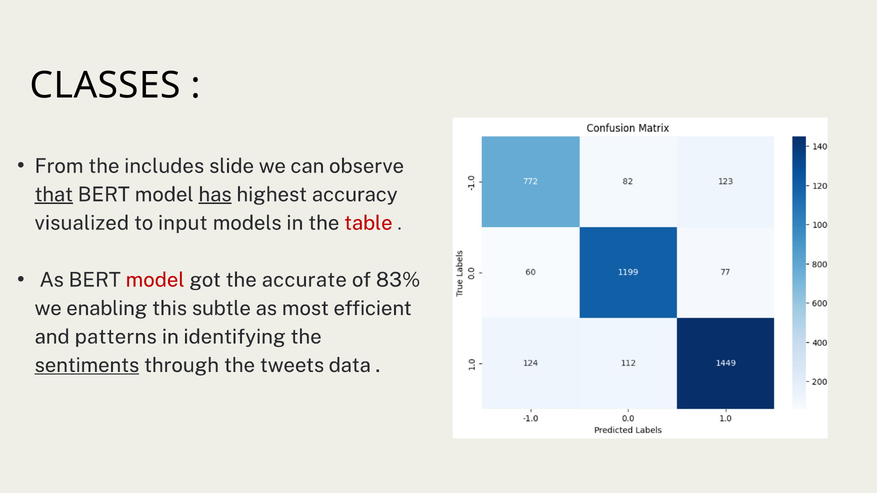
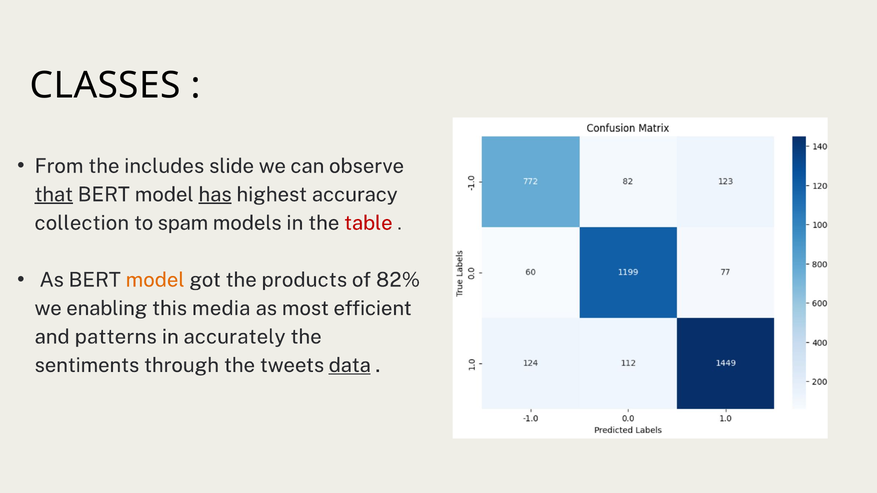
visualized: visualized -> collection (82, 223)
input: input -> spam (183, 223)
model colour: red -> orange (155, 280)
accurate: accurate -> products (304, 280)
83%: 83% -> 82% (398, 280)
subtle: subtle -> media (221, 309)
identifying: identifying -> accurately (234, 337)
sentiments underline: present -> none (87, 366)
data underline: none -> present (350, 366)
